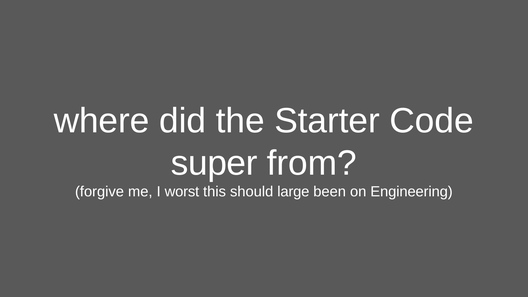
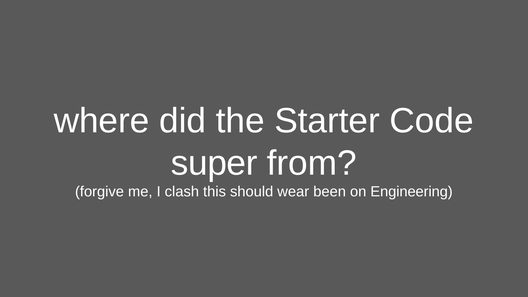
worst: worst -> clash (182, 192)
large: large -> wear (293, 192)
